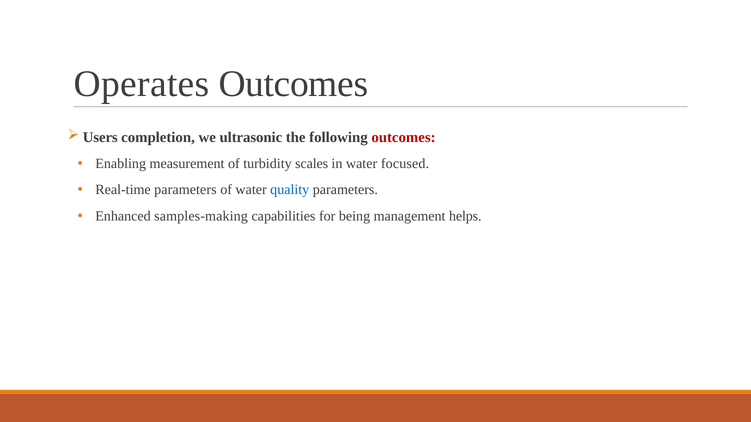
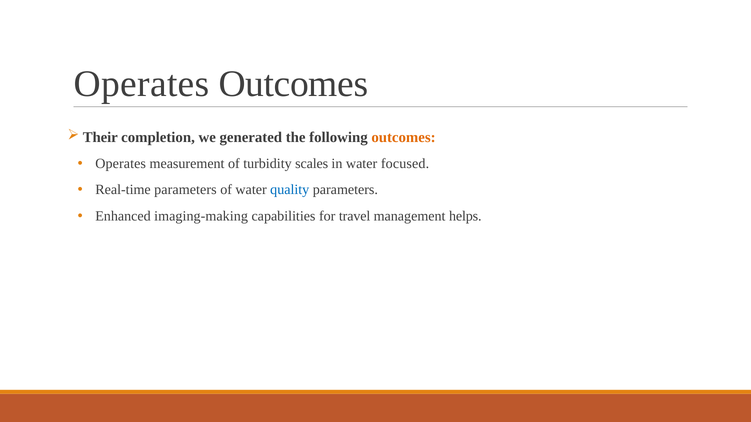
Users: Users -> Their (100, 137)
ultrasonic: ultrasonic -> generated (251, 137)
outcomes colour: red -> orange (403, 137)
Enabling: Enabling -> Operates (121, 164)
samples-making: samples-making -> imaging-making (201, 216)
being: being -> travel (355, 216)
